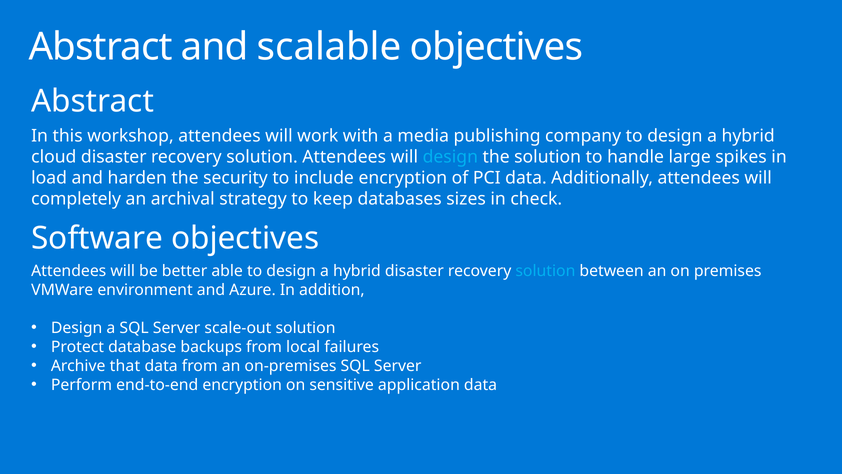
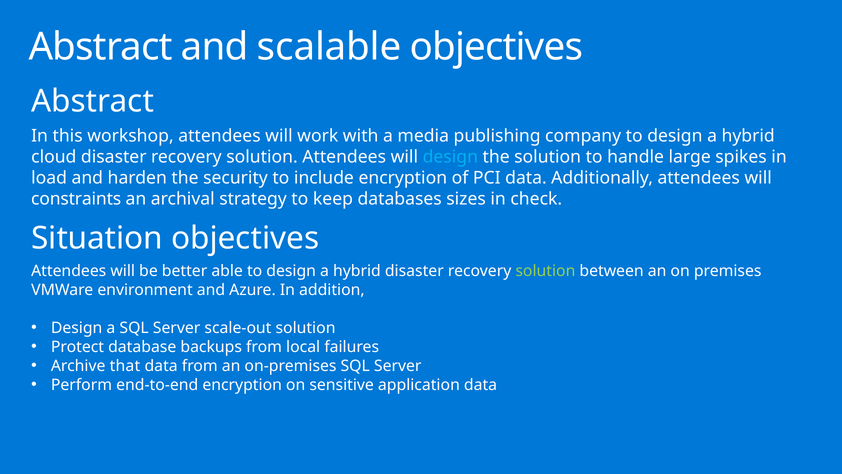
completely: completely -> constraints (76, 199)
Software: Software -> Situation (97, 238)
solution colour: light blue -> light green (545, 271)
